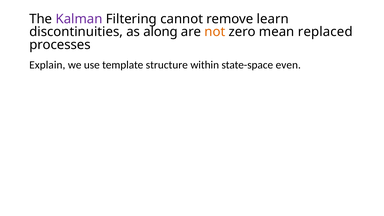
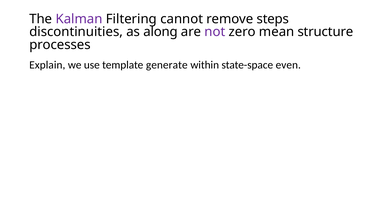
learn: learn -> steps (273, 19)
not colour: orange -> purple (215, 32)
replaced: replaced -> structure (325, 32)
structure: structure -> generate (167, 65)
